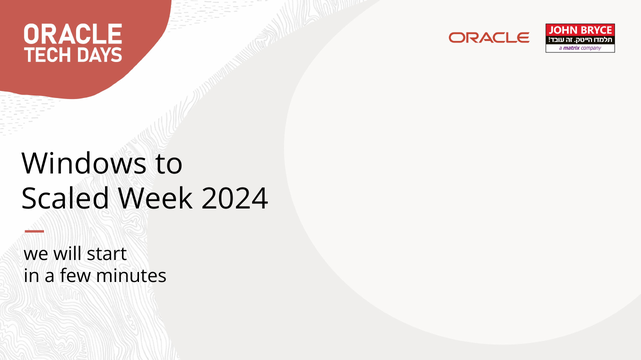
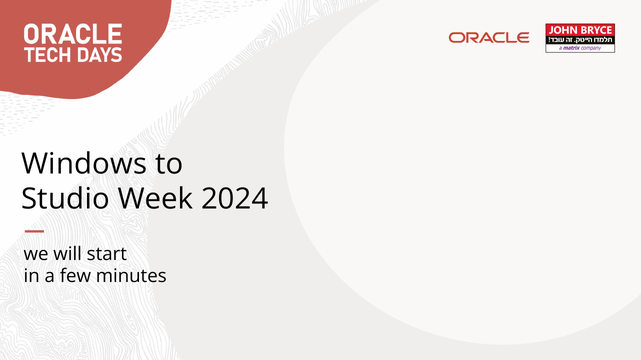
Scaled: Scaled -> Studio (65, 200)
